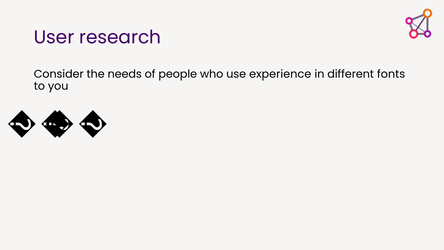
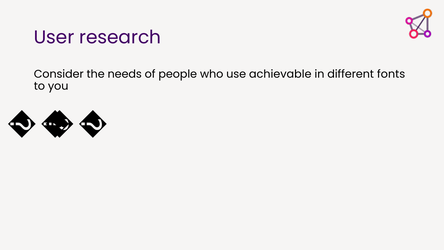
experience: experience -> achievable (280, 74)
